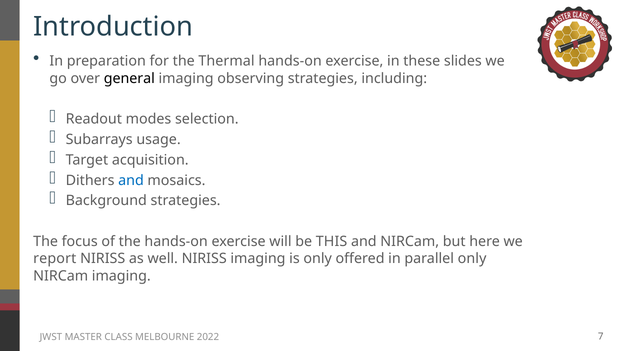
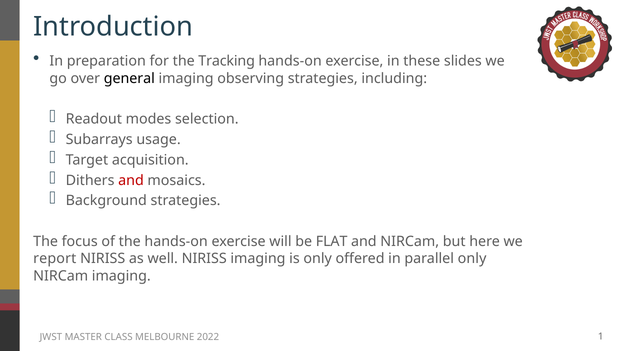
Thermal: Thermal -> Tracking (227, 61)
and colour: blue -> red (131, 180)
THIS: THIS -> FLAT (332, 241)
7: 7 -> 1 (601, 336)
